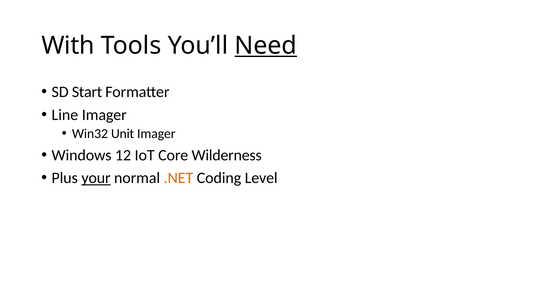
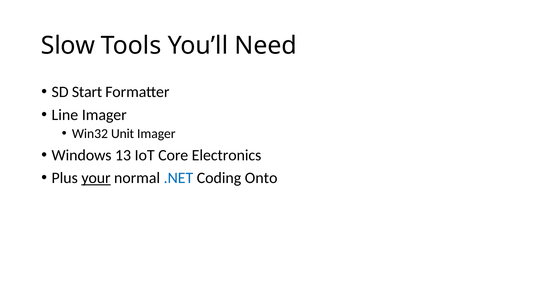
With: With -> Slow (68, 46)
Need underline: present -> none (266, 46)
12: 12 -> 13 (123, 155)
Wilderness: Wilderness -> Electronics (227, 155)
.NET colour: orange -> blue (178, 178)
Level: Level -> Onto (261, 178)
